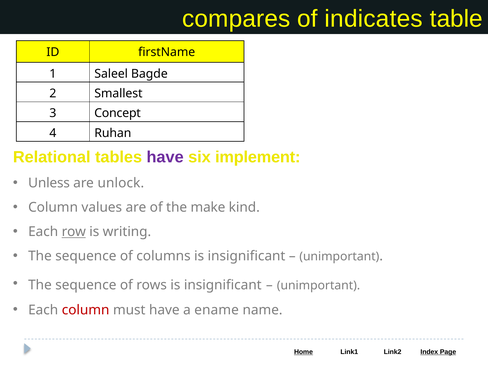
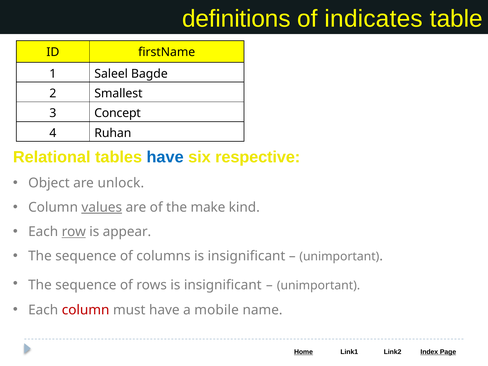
compares: compares -> definitions (236, 19)
have colour: purple -> blue (165, 157)
implement: implement -> respective (258, 157)
Unless: Unless -> Object (49, 183)
values underline: none -> present (102, 207)
writing: writing -> appear (127, 232)
ename: ename -> mobile (217, 310)
